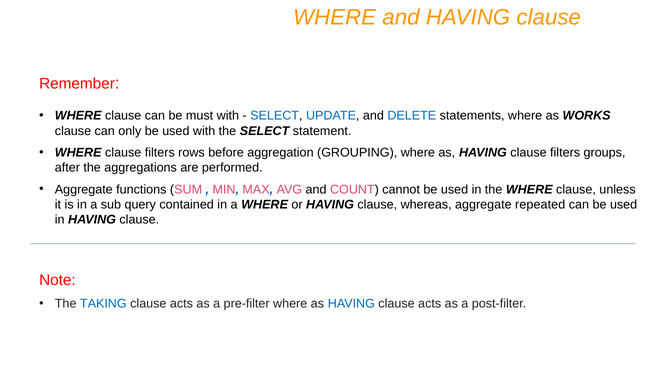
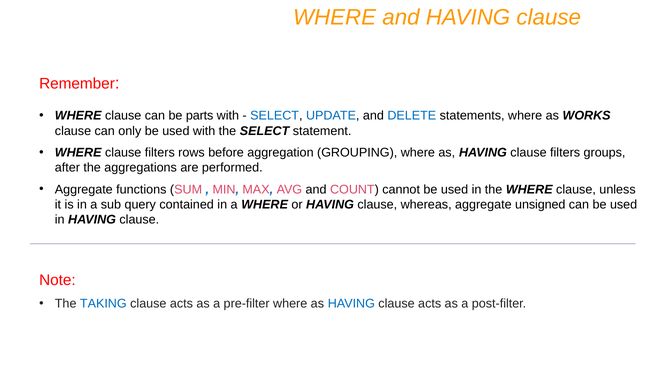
must: must -> parts (200, 116)
repeated: repeated -> unsigned (540, 205)
